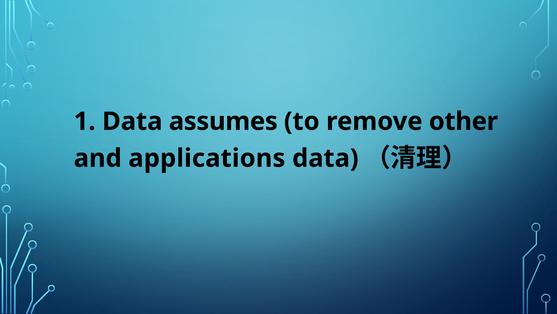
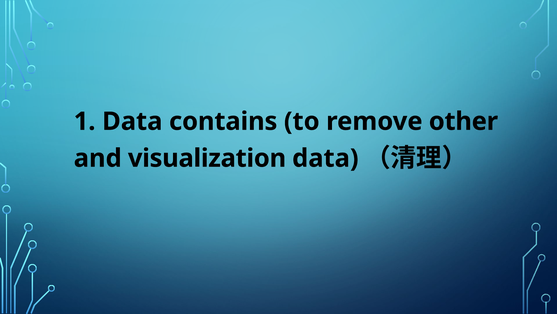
assumes: assumes -> contains (223, 121)
applications: applications -> visualization (207, 158)
